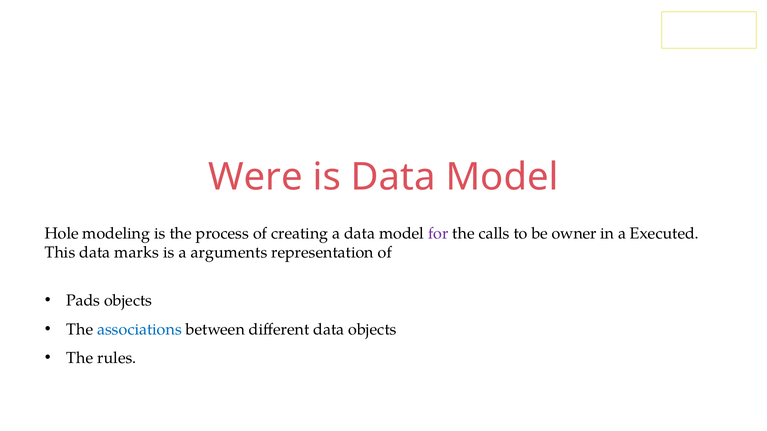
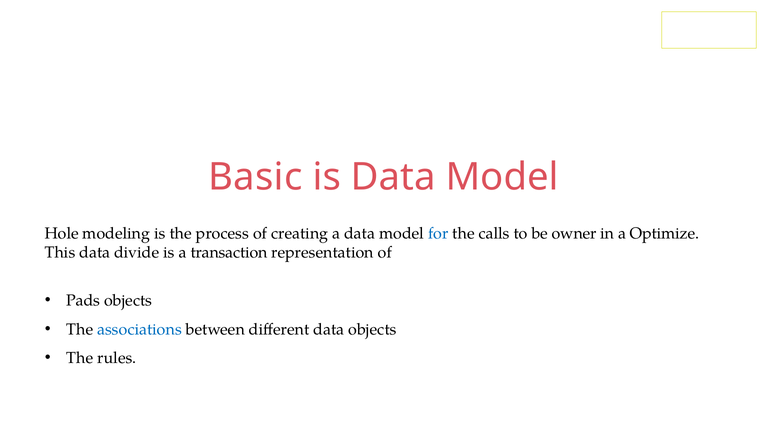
Were: Were -> Basic (255, 177)
for colour: purple -> blue (438, 234)
Executed: Executed -> Optimize (665, 234)
marks: marks -> divide (137, 253)
arguments: arguments -> transaction (229, 253)
